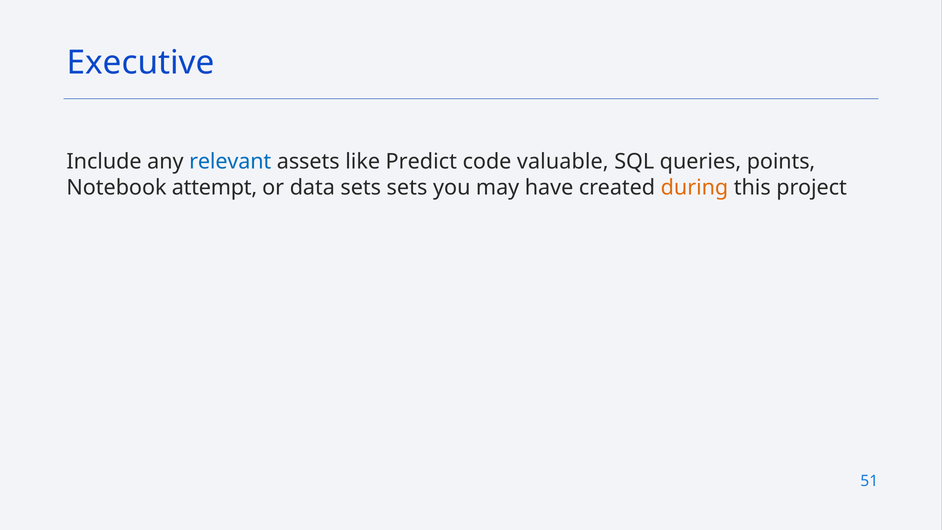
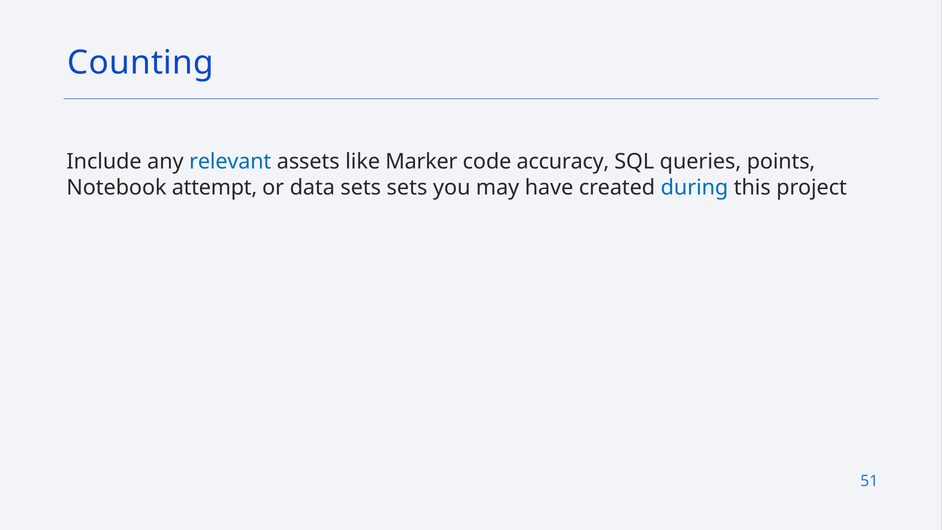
Executive: Executive -> Counting (140, 63)
Predict: Predict -> Marker (421, 162)
valuable: valuable -> accuracy (563, 162)
during colour: orange -> blue (694, 187)
